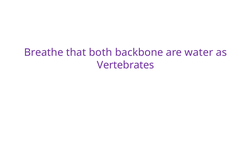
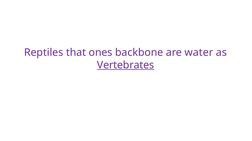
Breathe: Breathe -> Reptiles (44, 53)
both: both -> ones (101, 53)
Vertebrates underline: none -> present (126, 65)
